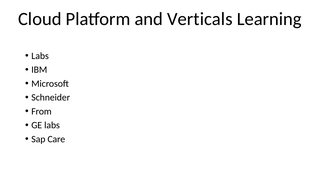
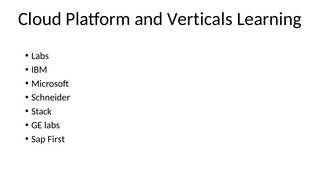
From: From -> Stack (41, 111)
Care: Care -> First (56, 139)
